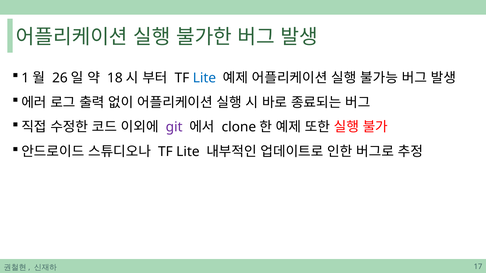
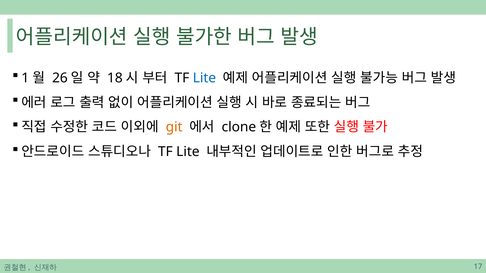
git colour: purple -> orange (174, 127)
